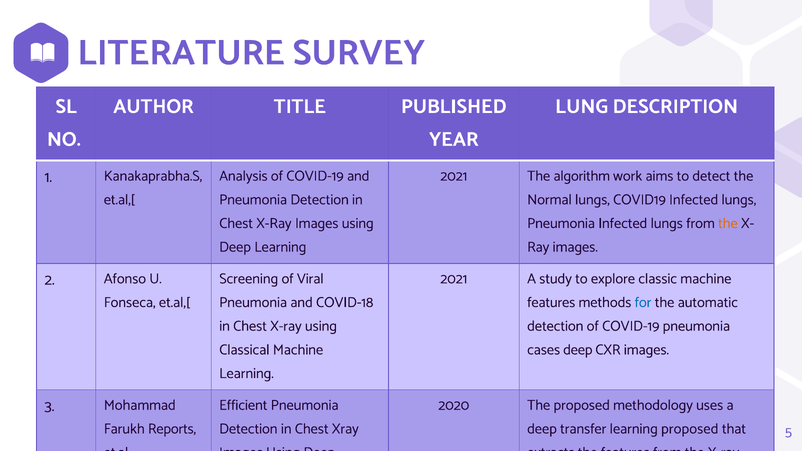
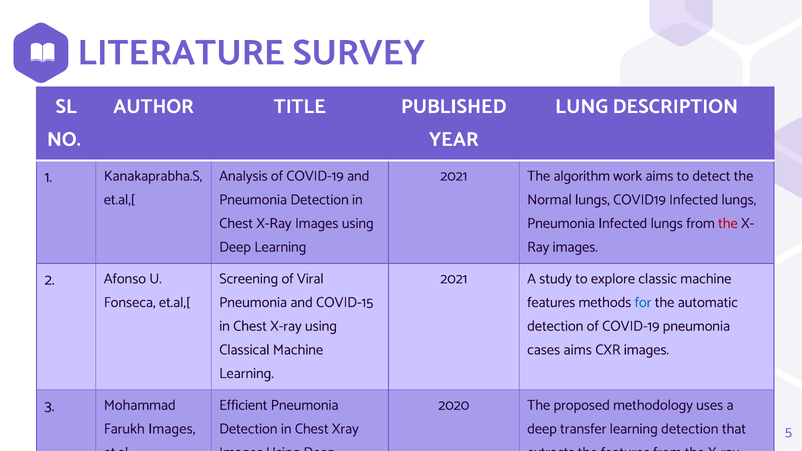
the colour: orange -> red (728, 223)
COVID-18: COVID-18 -> COVID-15 (345, 302)
cases deep: deep -> aims (578, 350)
Farukh Reports: Reports -> Images (172, 429)
learning proposed: proposed -> detection (690, 429)
